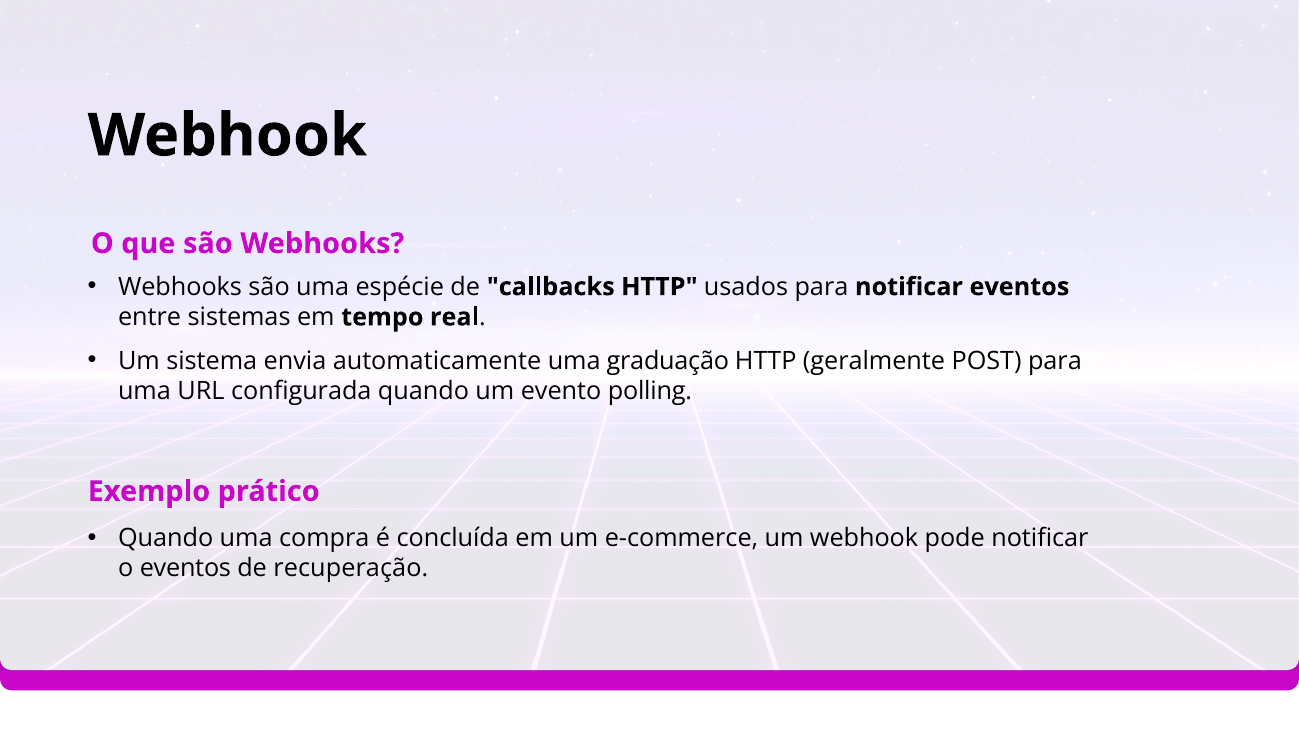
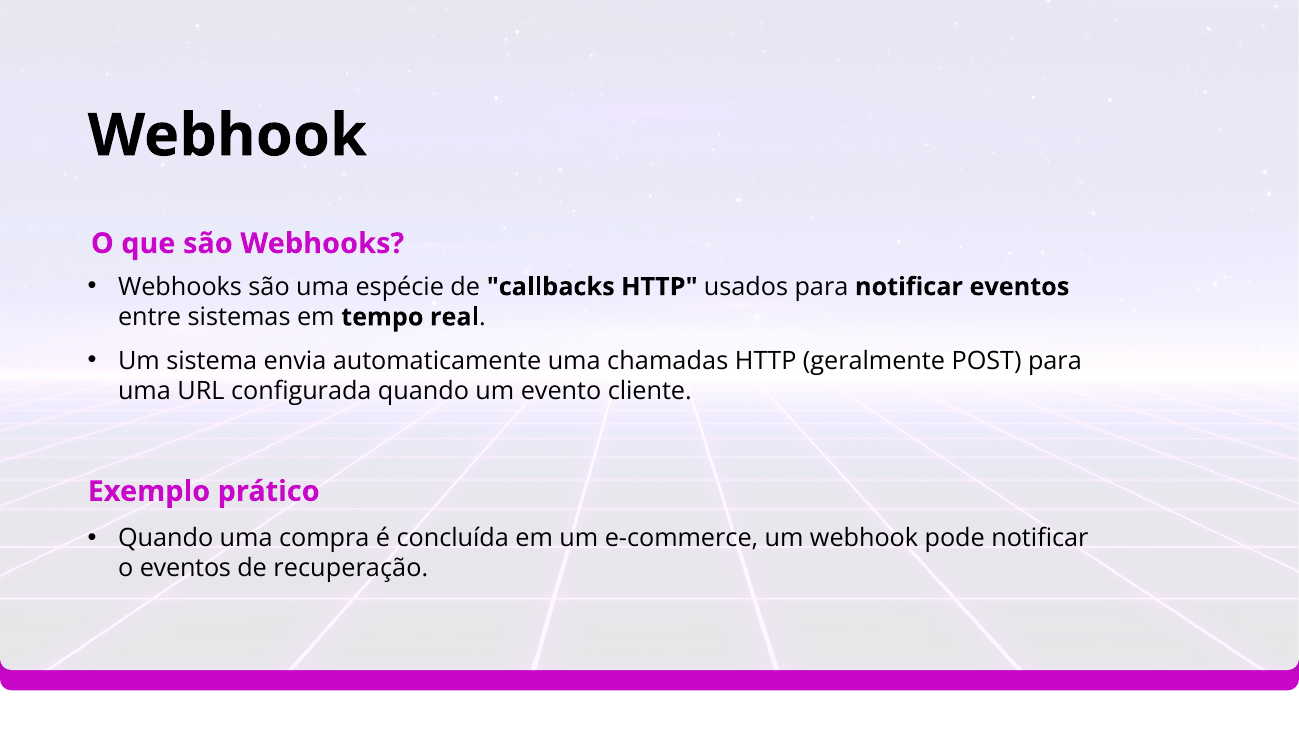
graduação: graduação -> chamadas (668, 361)
polling: polling -> cliente (650, 391)
